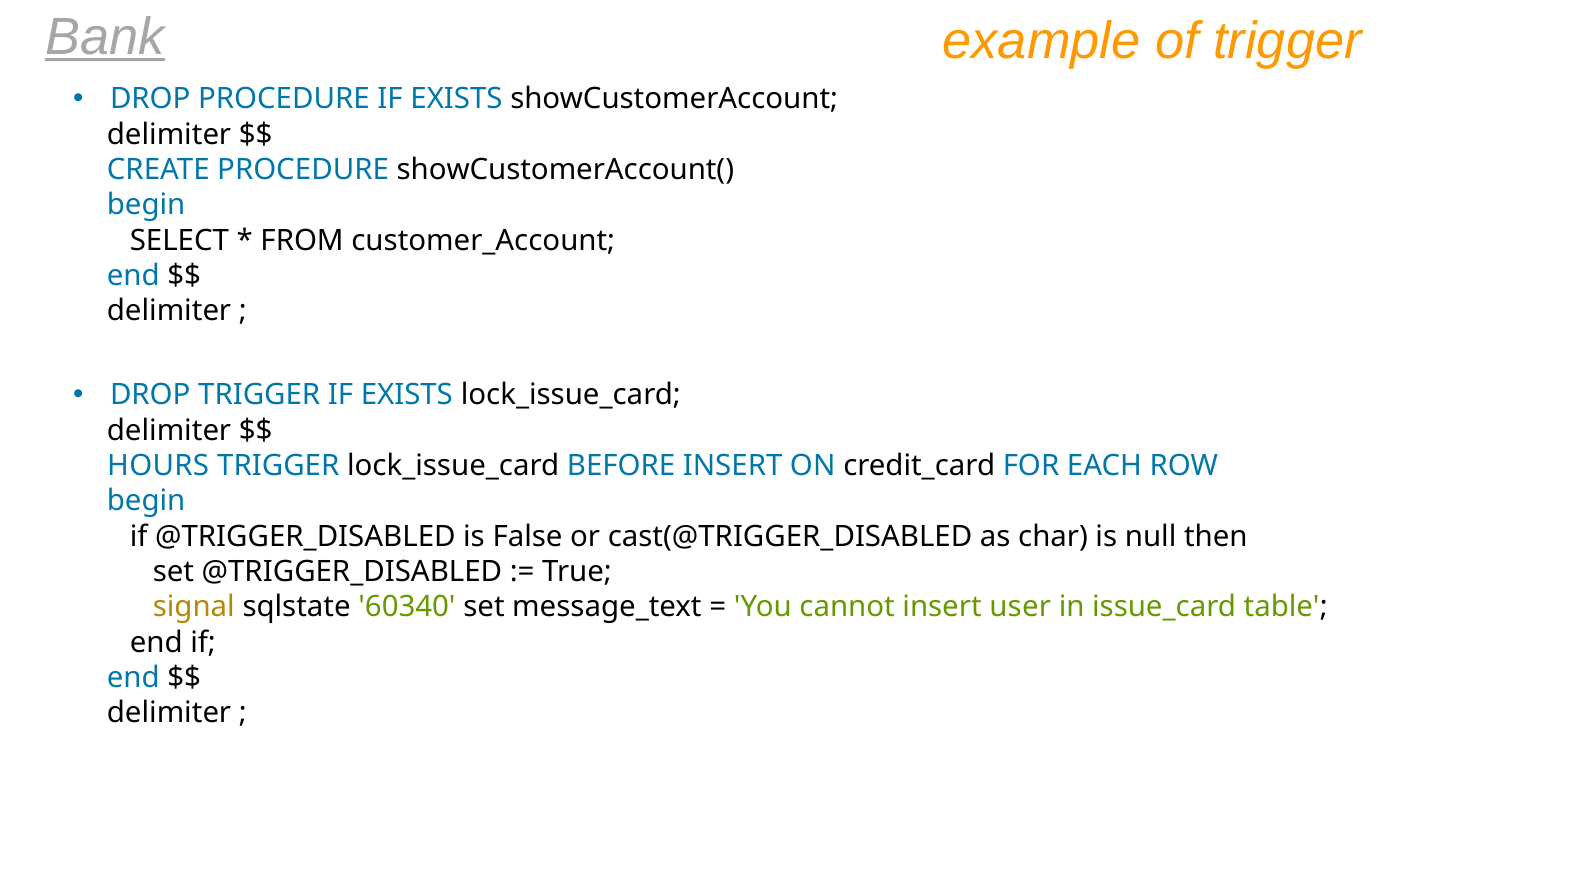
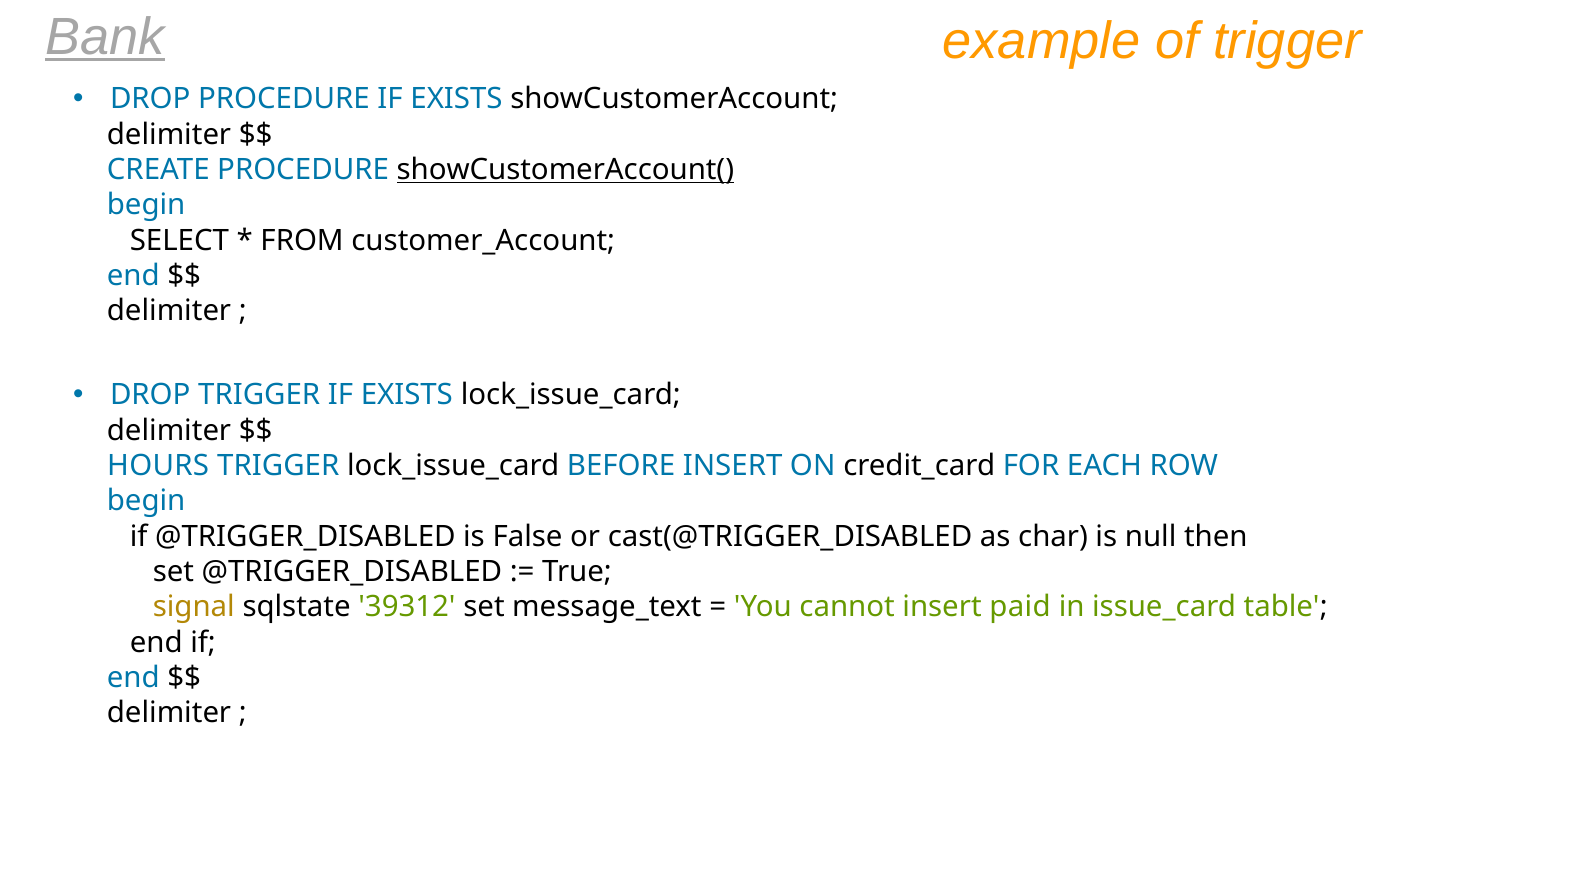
showCustomerAccount( underline: none -> present (565, 170)
60340: 60340 -> 39312 (407, 607)
user: user -> paid (1020, 607)
